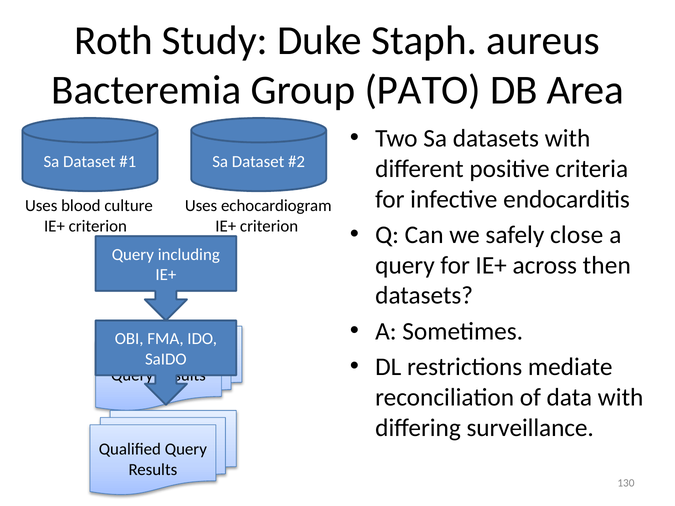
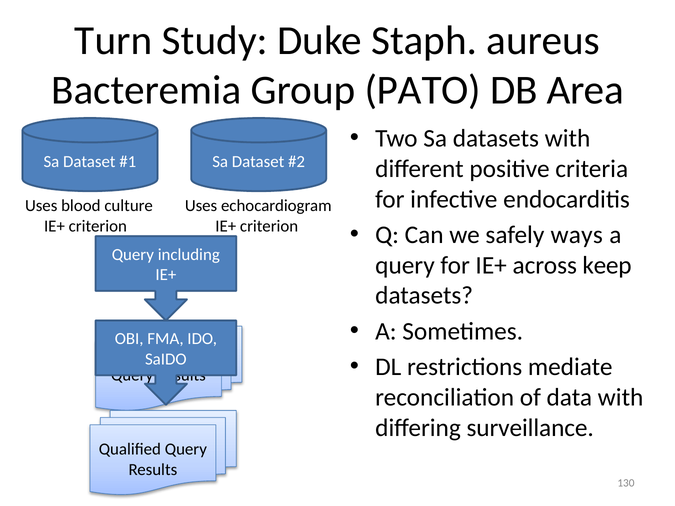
Roth: Roth -> Turn (113, 41)
close: close -> ways (577, 235)
then: then -> keep (607, 265)
